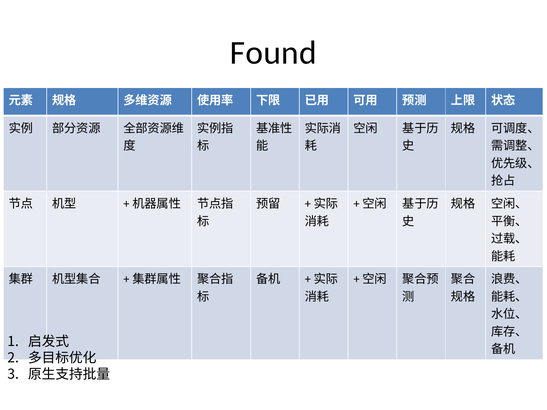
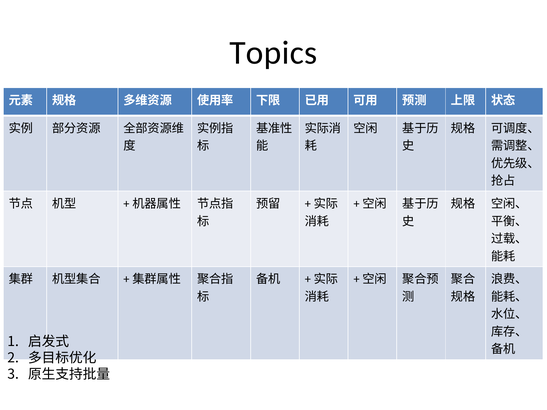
Found: Found -> Topics (273, 53)
